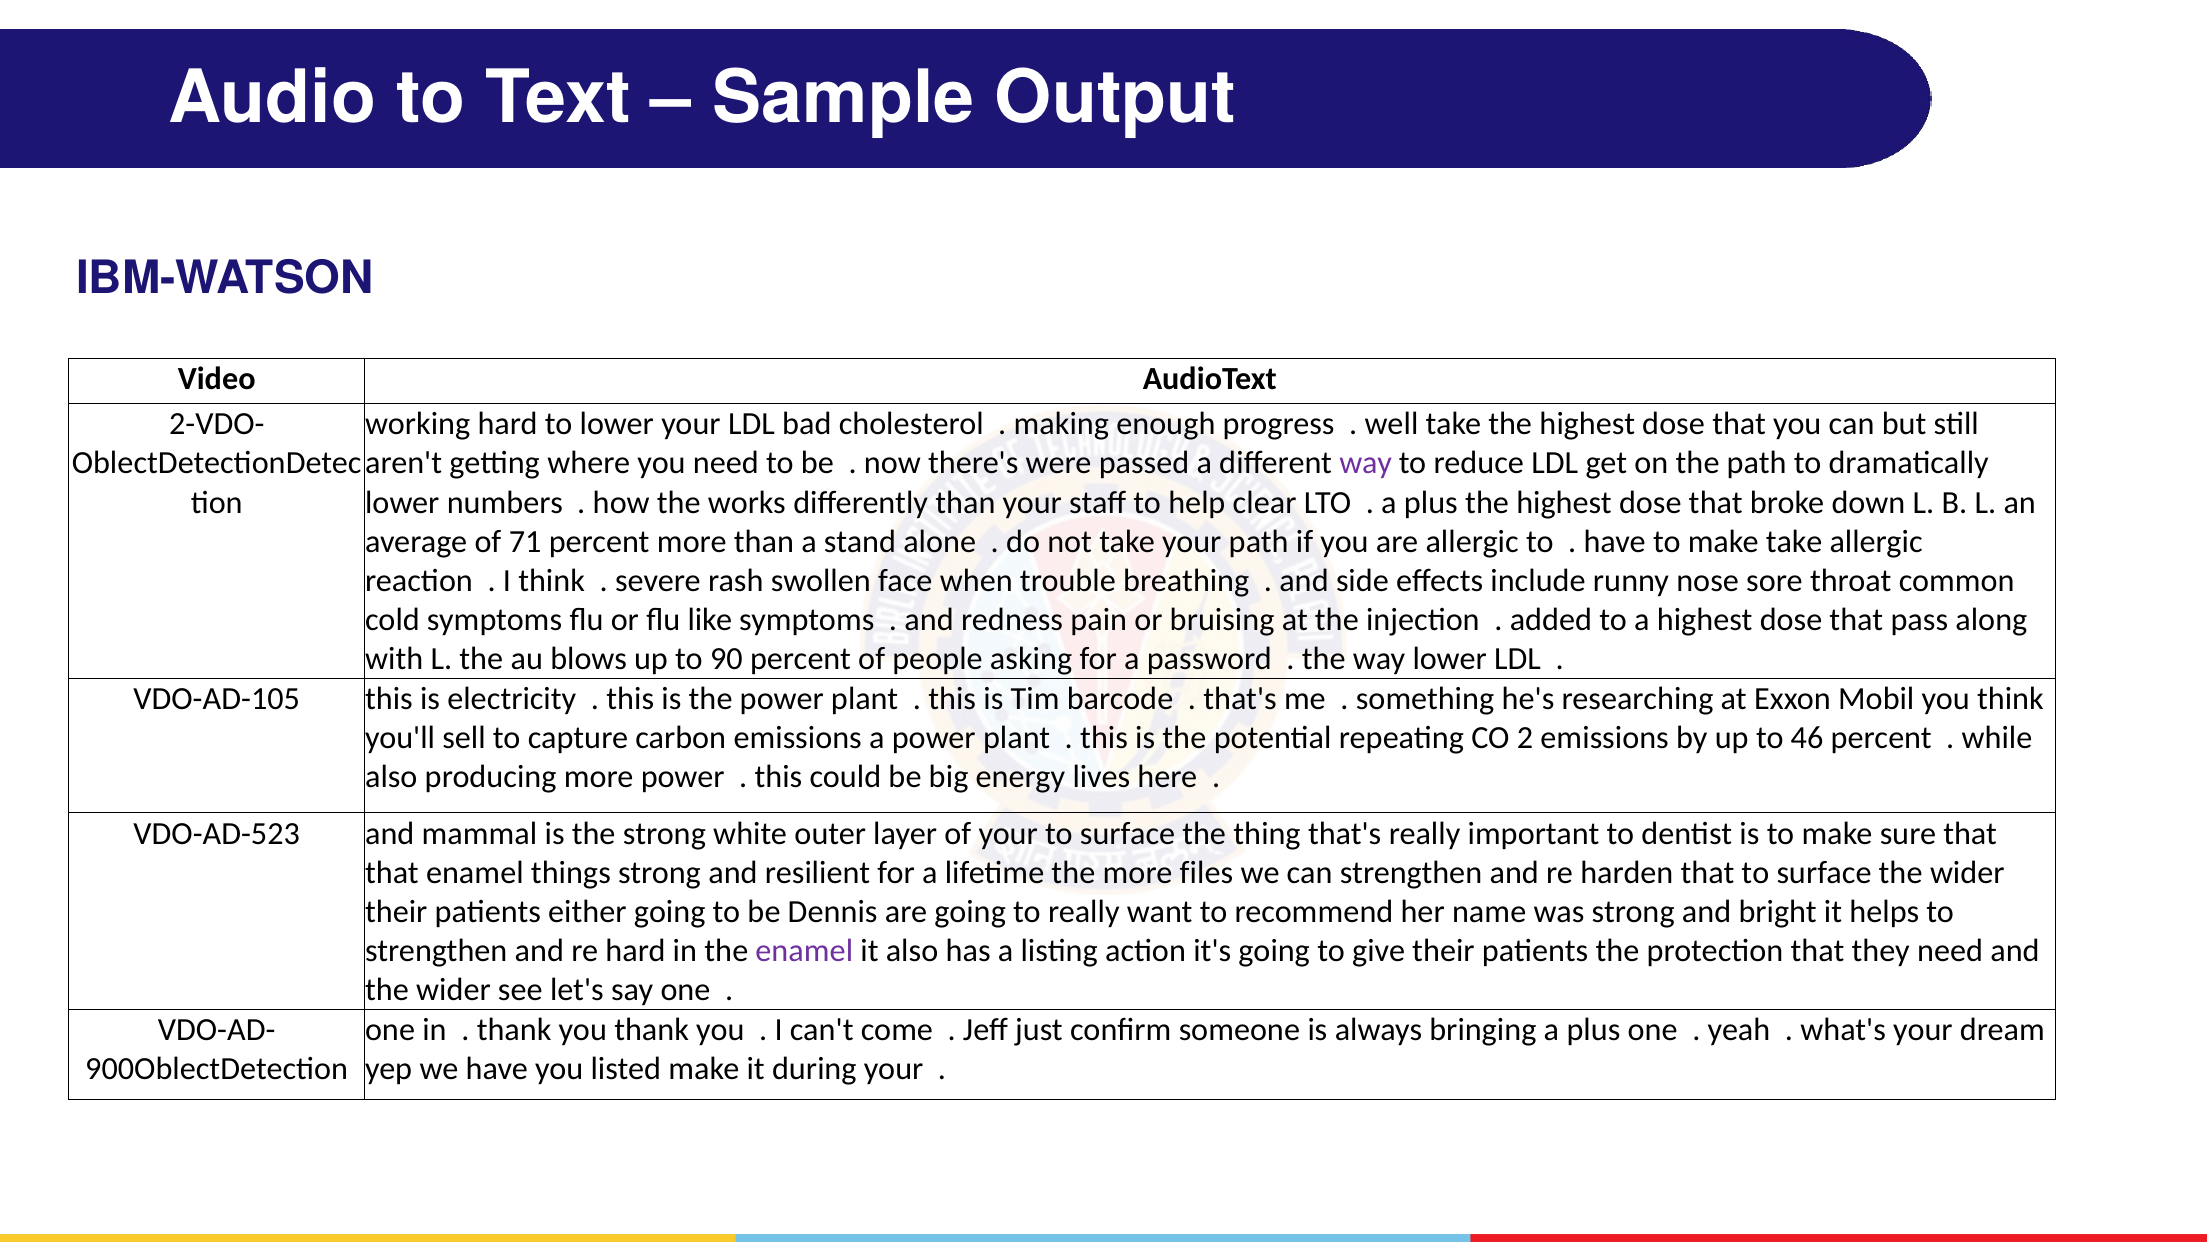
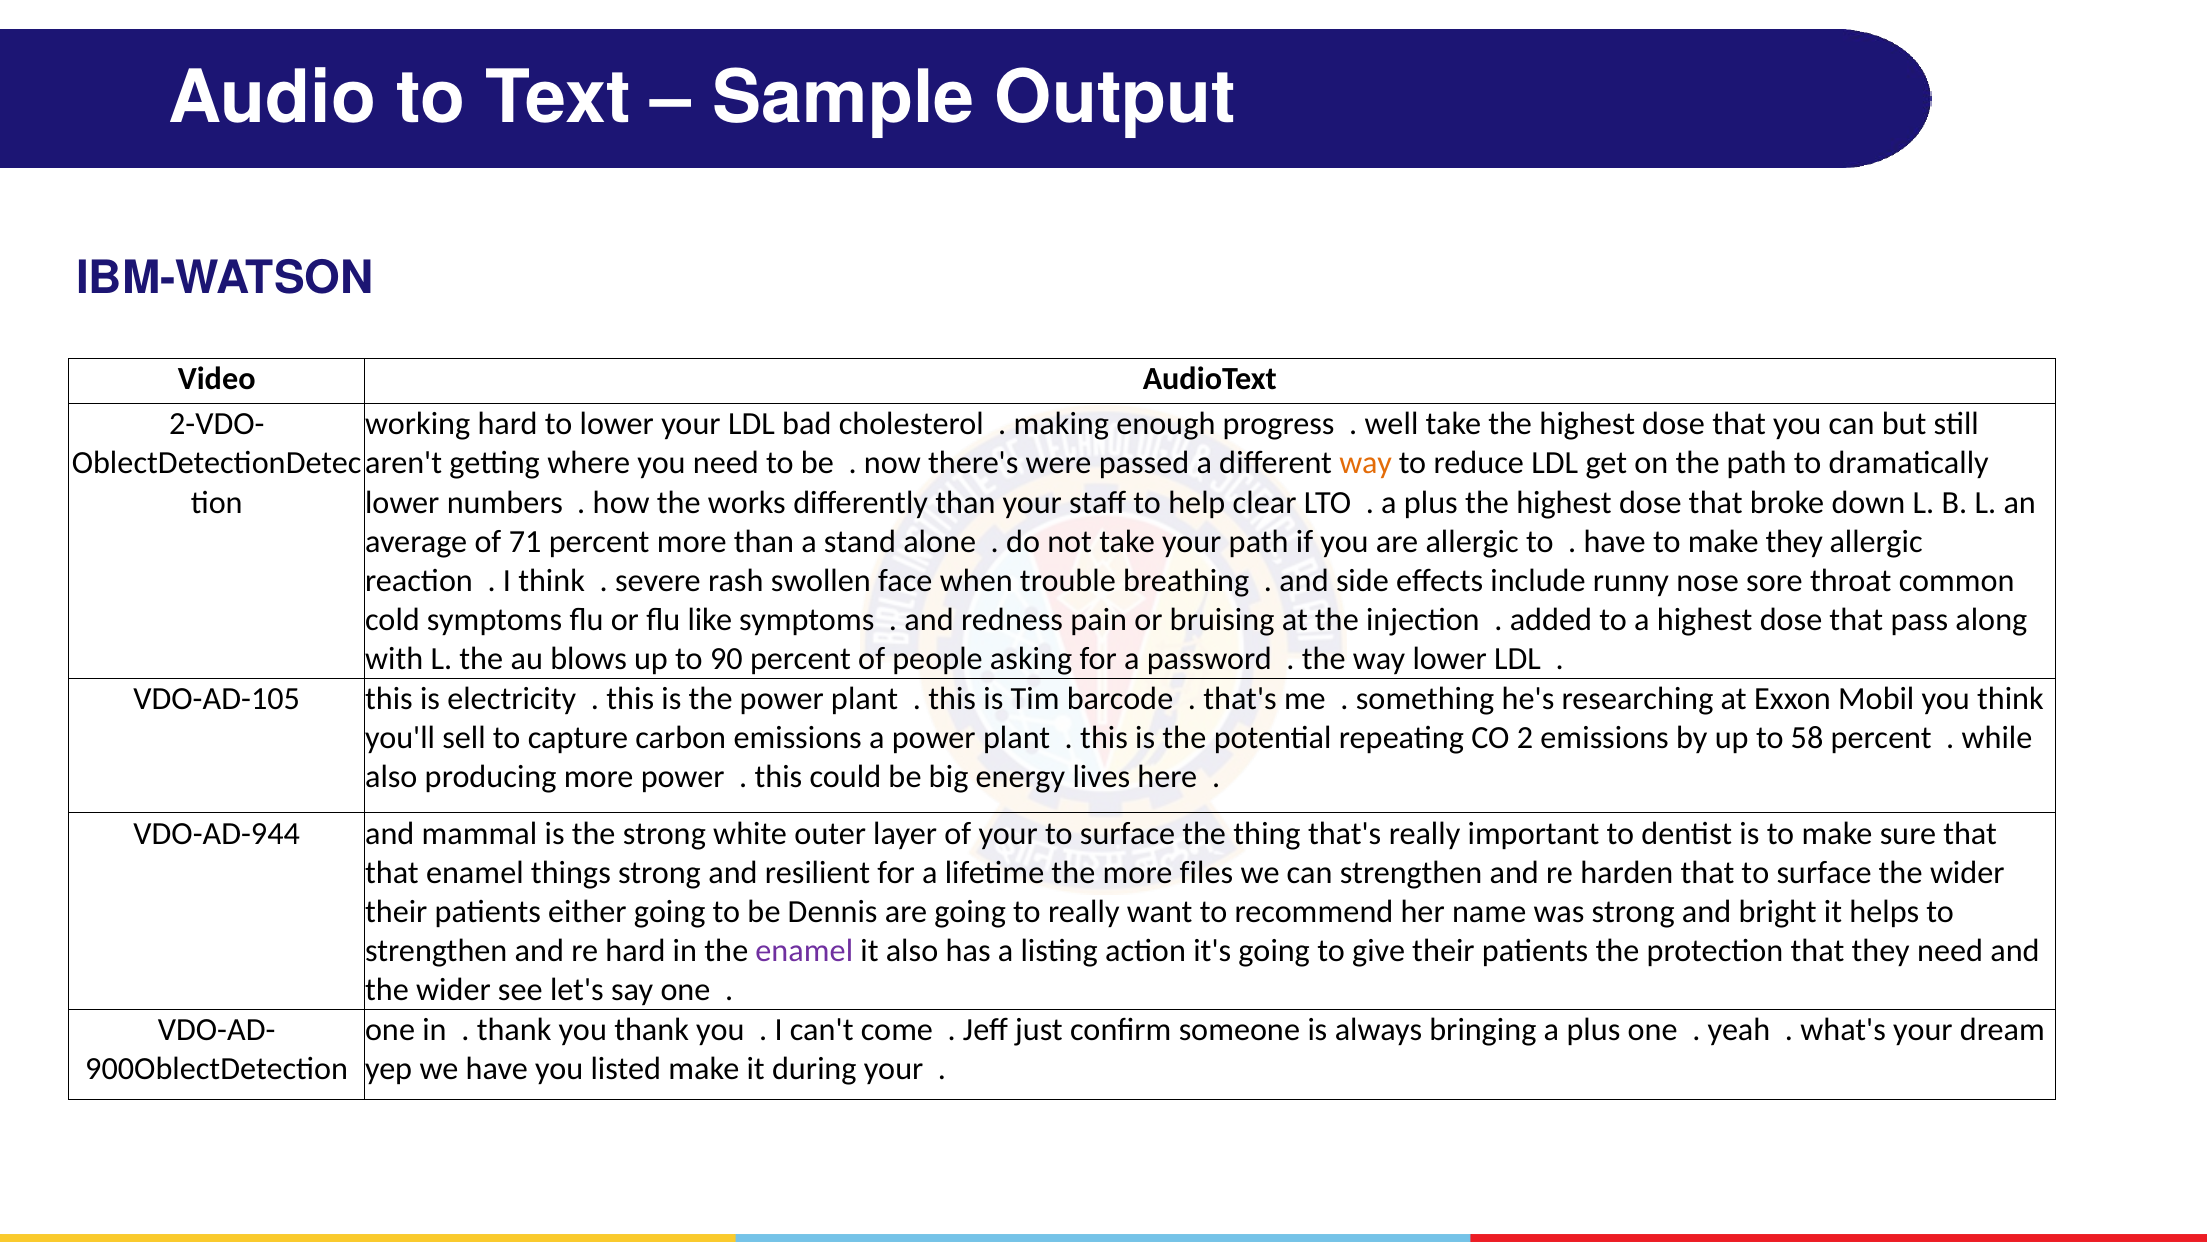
way colour: purple -> orange (1366, 463)
make take: take -> they (1794, 541)
46: 46 -> 58 (1807, 738)
VDO-AD-523: VDO-AD-523 -> VDO-AD-944 (217, 833)
